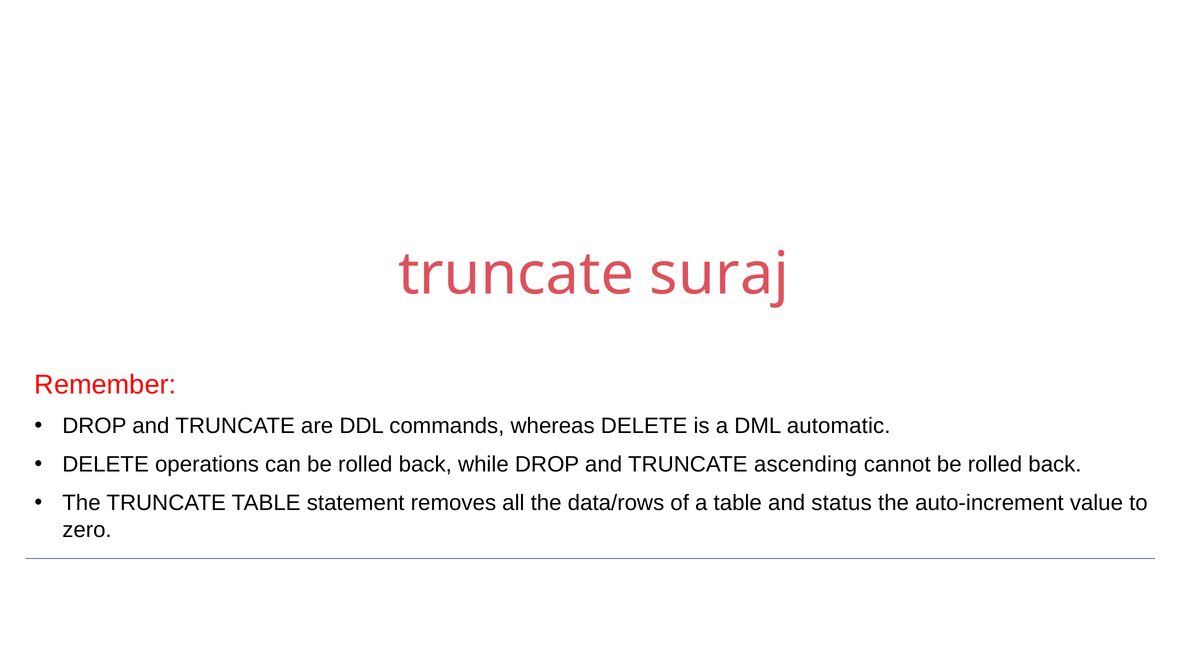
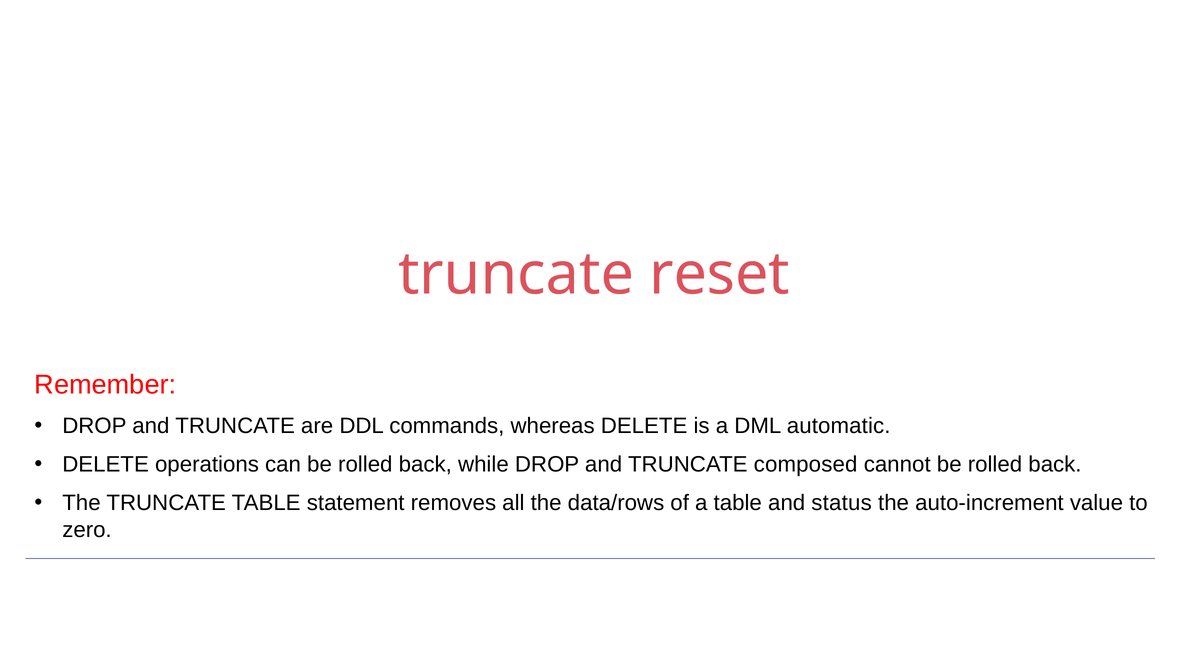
suraj: suraj -> reset (720, 274)
ascending: ascending -> composed (806, 465)
